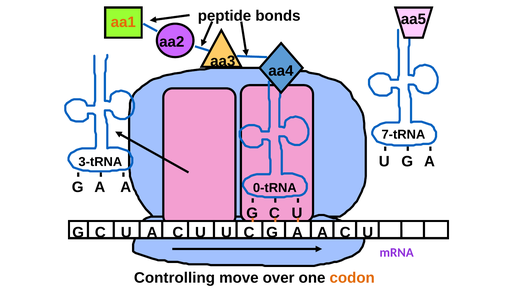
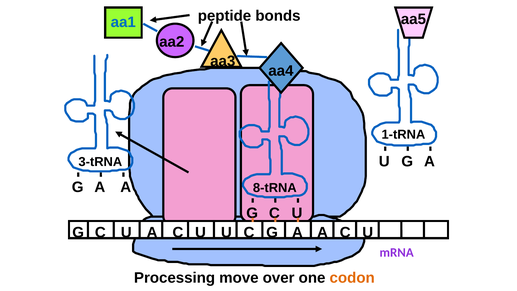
aa1 colour: orange -> blue (123, 22)
7-tRNA: 7-tRNA -> 1-tRNA (403, 134)
0-tRNA: 0-tRNA -> 8-tRNA (275, 188)
Controlling: Controlling -> Processing (175, 278)
